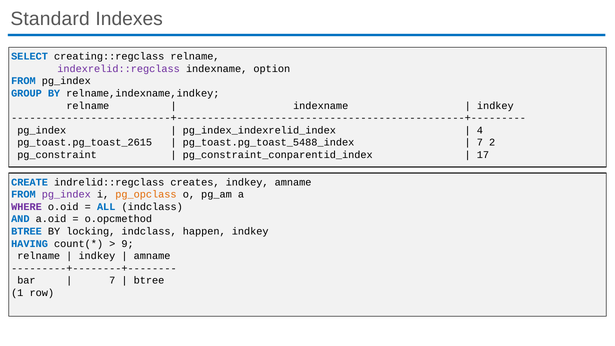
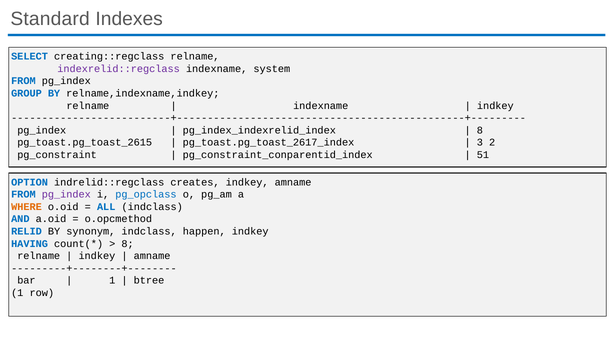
option: option -> system (272, 69)
4: 4 -> 8 (480, 130)
pg_toast.pg_toast_5488_index: pg_toast.pg_toast_5488_index -> pg_toast.pg_toast_2617_index (268, 143)
7: 7 -> 3 (480, 143)
17: 17 -> 51 (483, 155)
CREATE: CREATE -> OPTION (30, 182)
pg_opclass colour: orange -> blue (146, 194)
WHERE colour: purple -> orange (27, 207)
BTREE: BTREE -> RELID (27, 231)
locking: locking -> synonym (91, 231)
9: 9 -> 8 (128, 244)
7: 7 -> 1 (112, 280)
